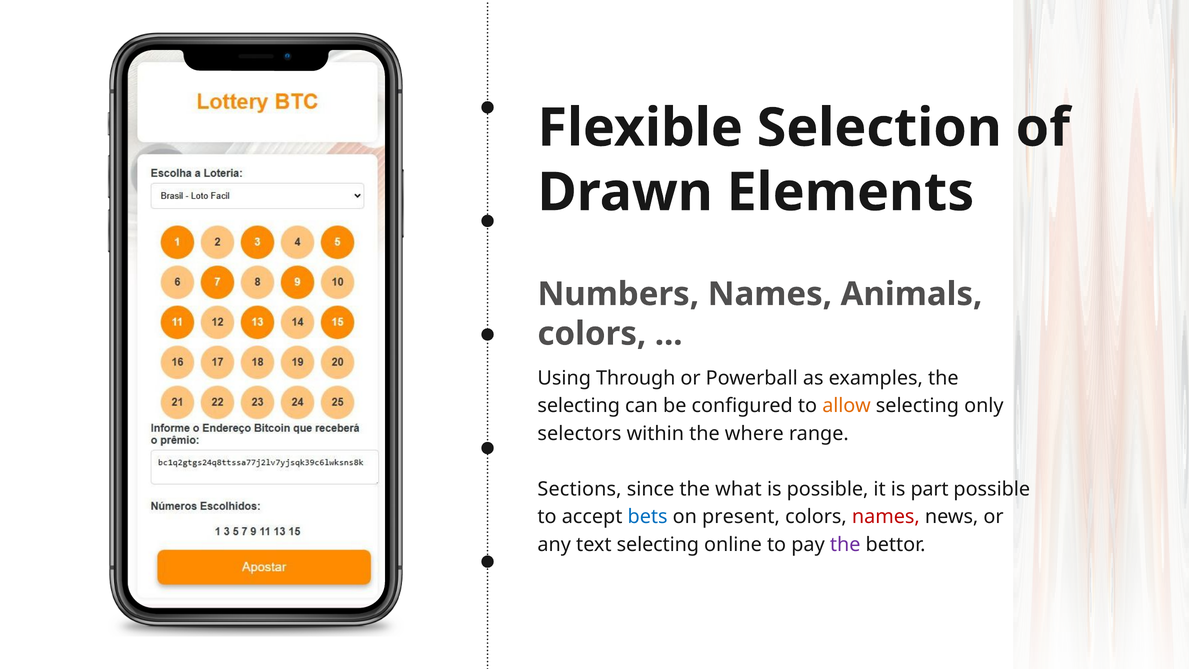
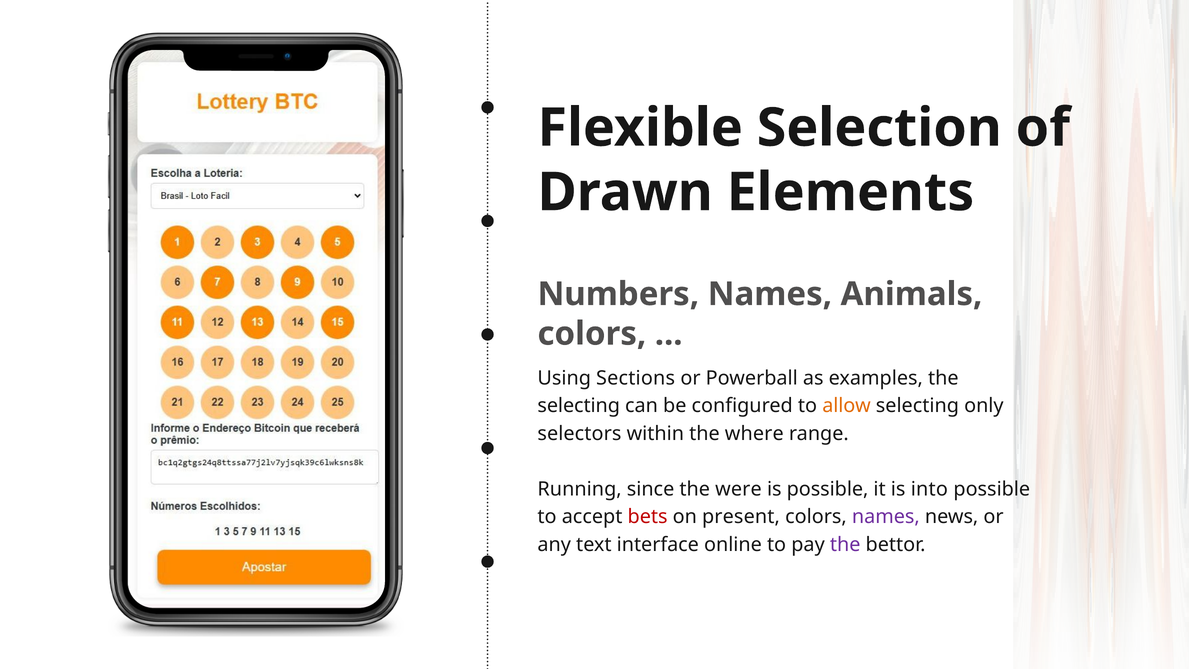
Through: Through -> Sections (636, 378)
Sections: Sections -> Running (580, 489)
what: what -> were (738, 489)
part: part -> into (929, 489)
bets colour: blue -> red (648, 517)
names colour: red -> purple (886, 517)
text selecting: selecting -> interface (658, 544)
